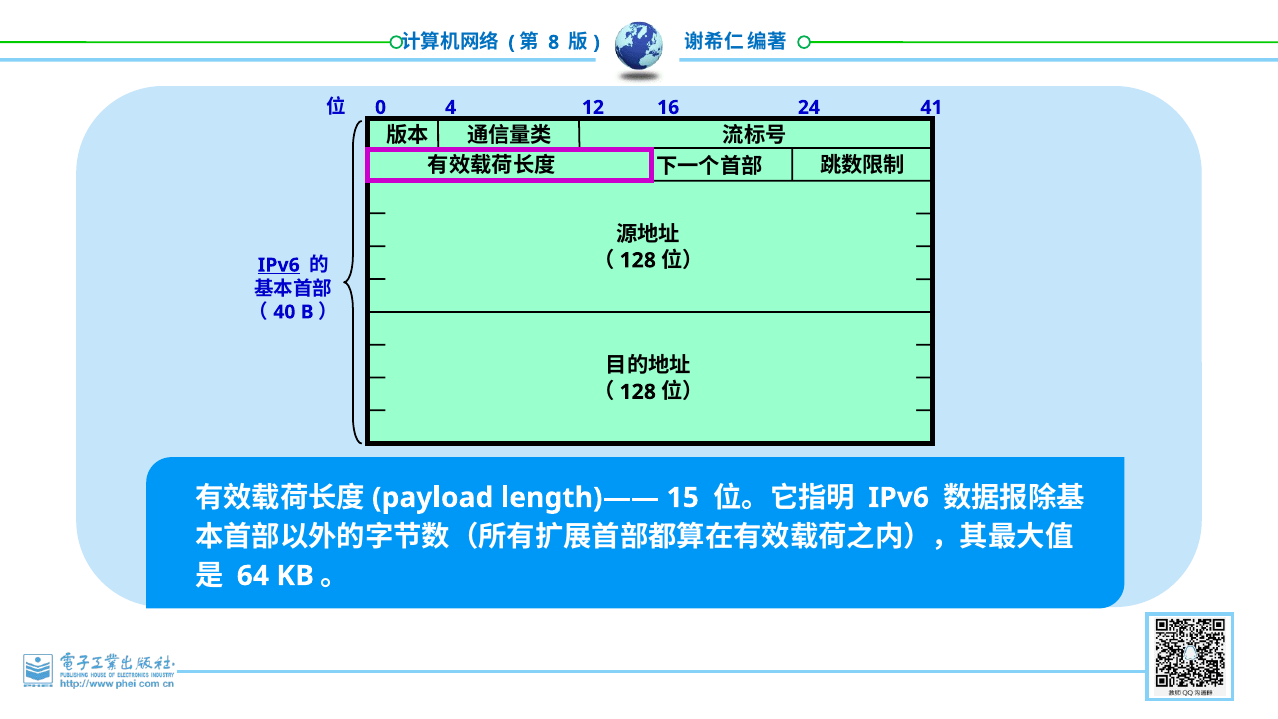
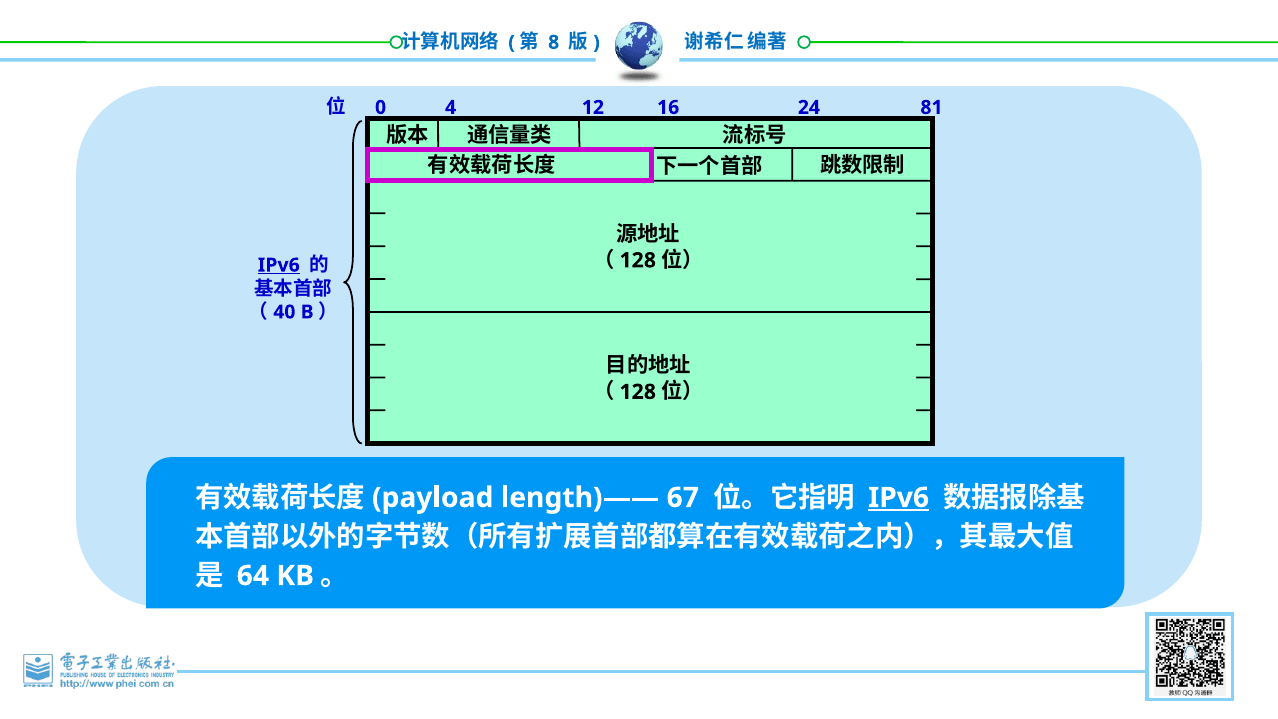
41: 41 -> 81 (932, 107)
15: 15 -> 67 (683, 498)
IPv6 underline: none -> present (899, 498)
